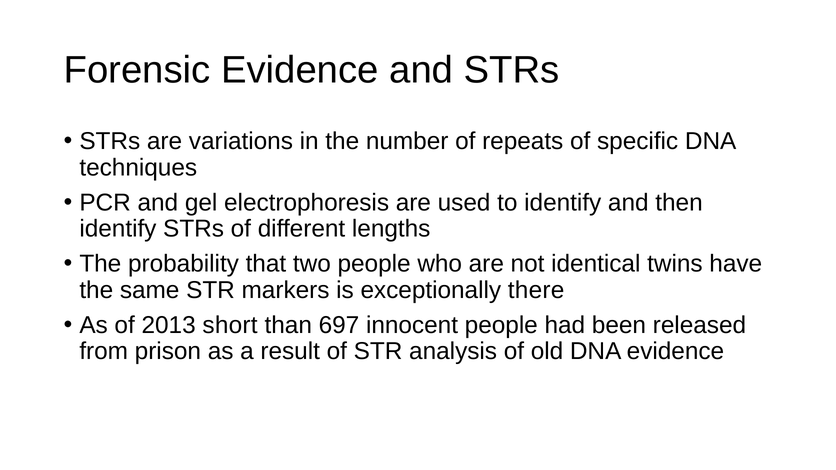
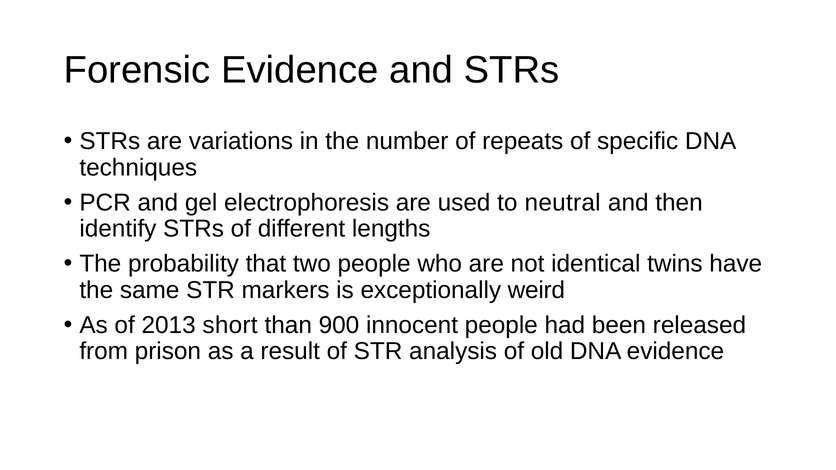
to identify: identify -> neutral (563, 203)
there: there -> weird (536, 290)
697: 697 -> 900 (339, 325)
